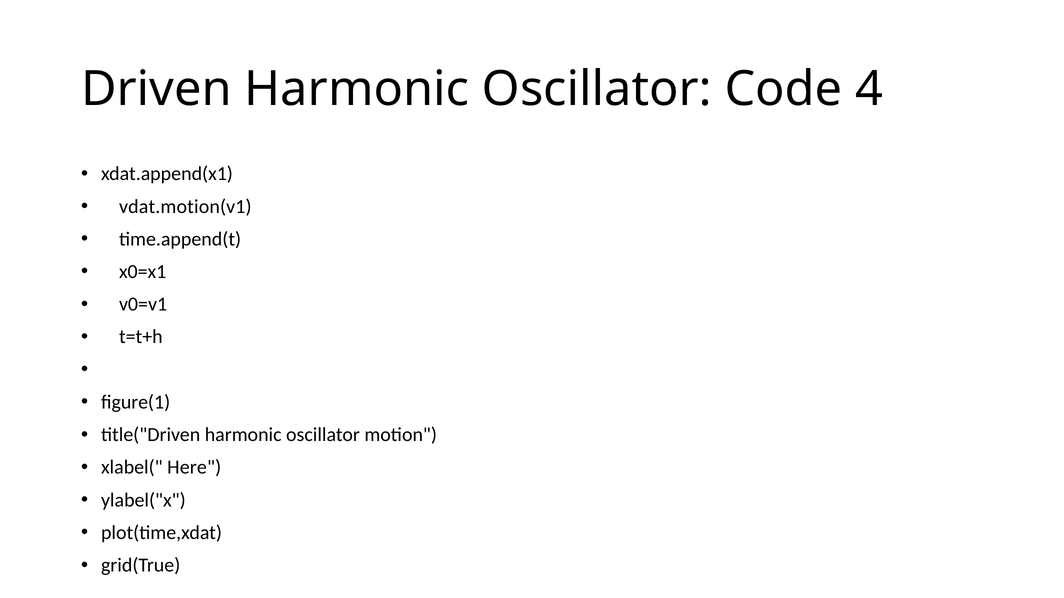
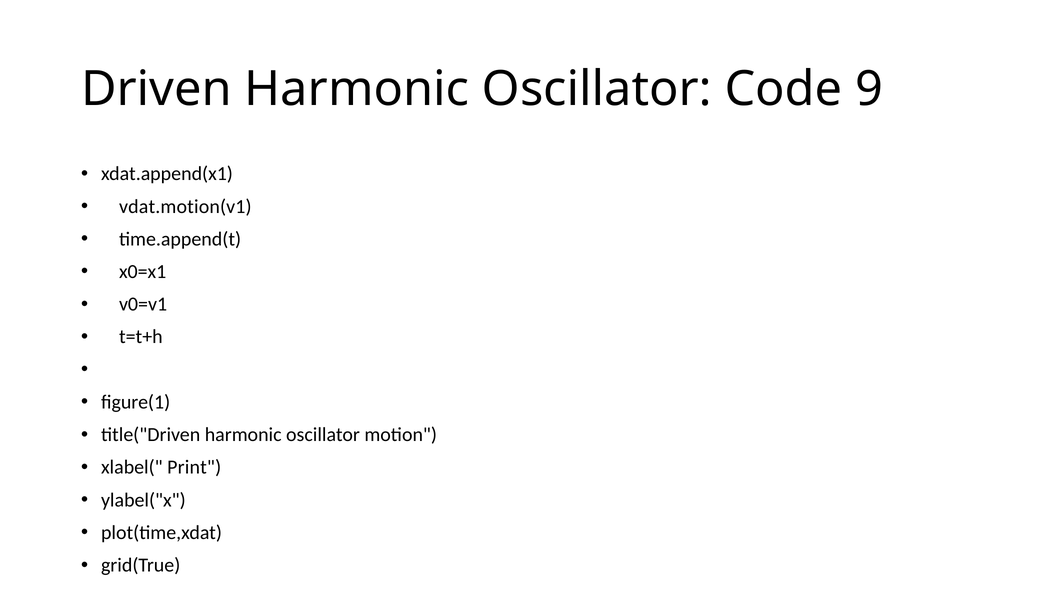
4: 4 -> 9 (869, 89)
Here: Here -> Print (194, 468)
